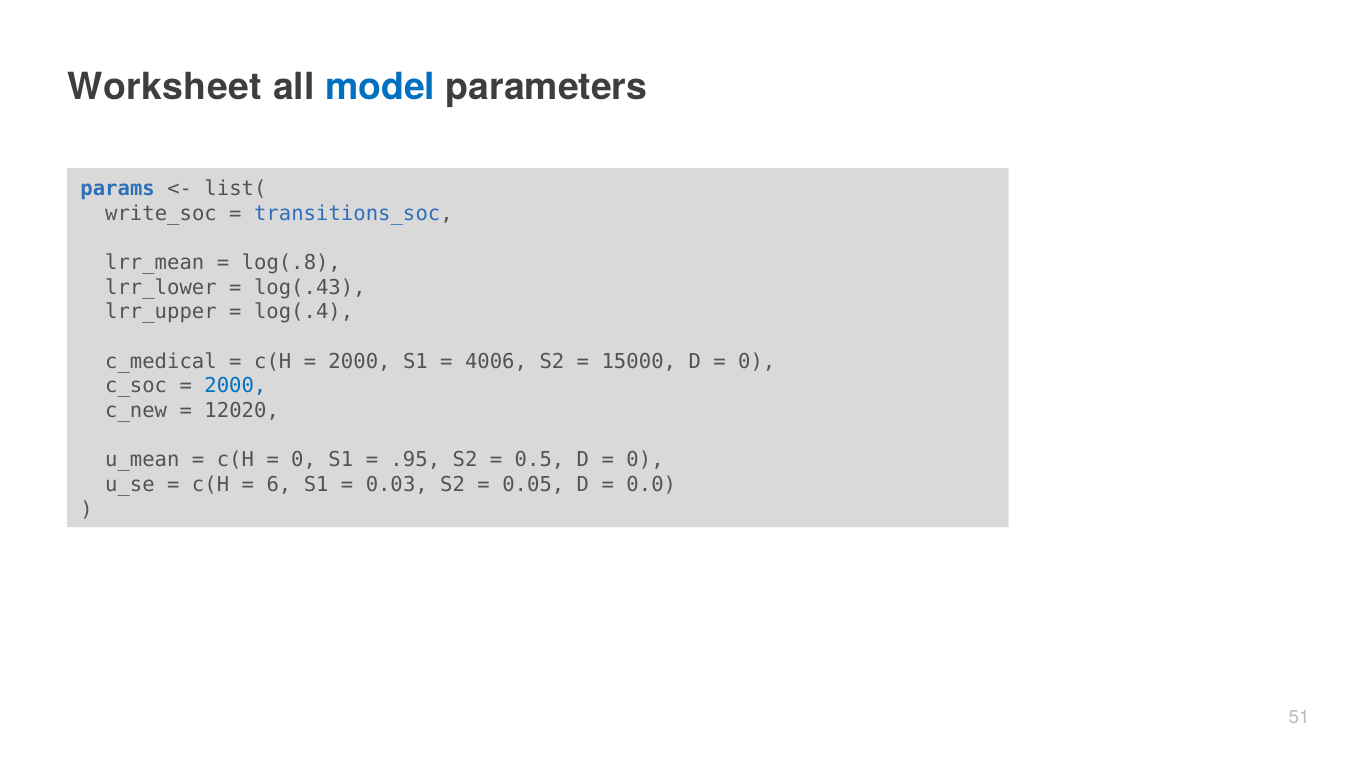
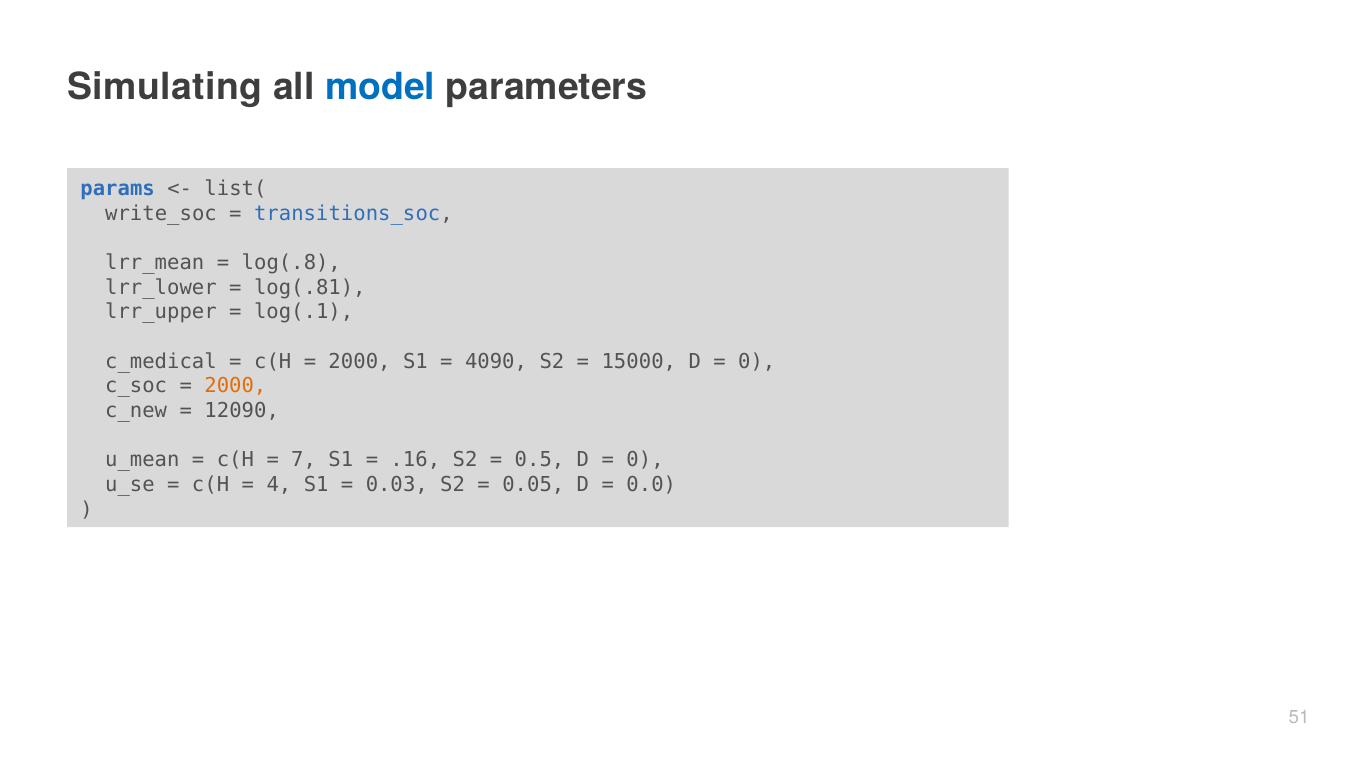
Worksheet: Worksheet -> Simulating (165, 87)
log(.43: log(.43 -> log(.81 (310, 287)
log(.4: log(.4 -> log(.1 (304, 312)
4006: 4006 -> 4090 (496, 361)
2000 colour: blue -> orange (235, 386)
12020: 12020 -> 12090 (242, 411)
0: 0 -> 7 (304, 460)
.95: .95 -> .16 (415, 460)
6: 6 -> 4 (279, 485)
